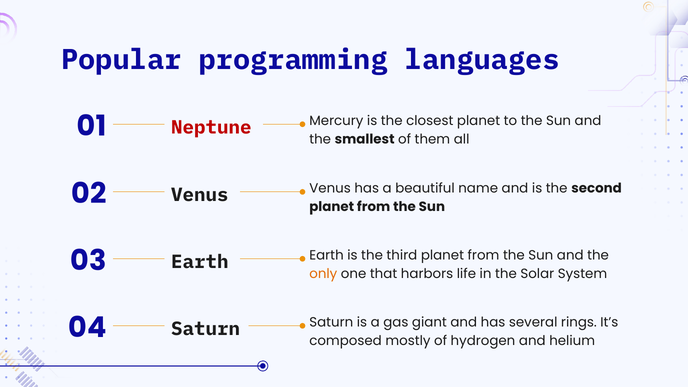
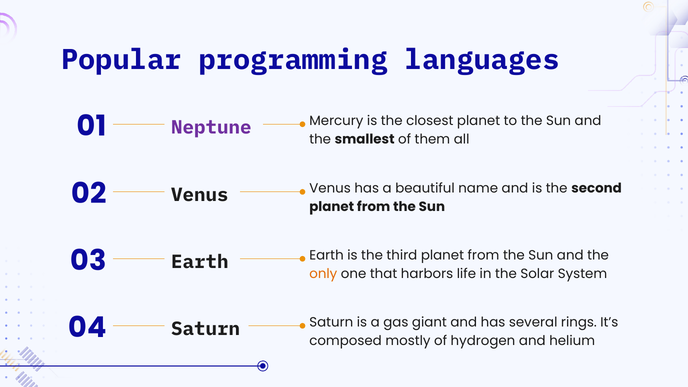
Neptune colour: red -> purple (211, 127)
